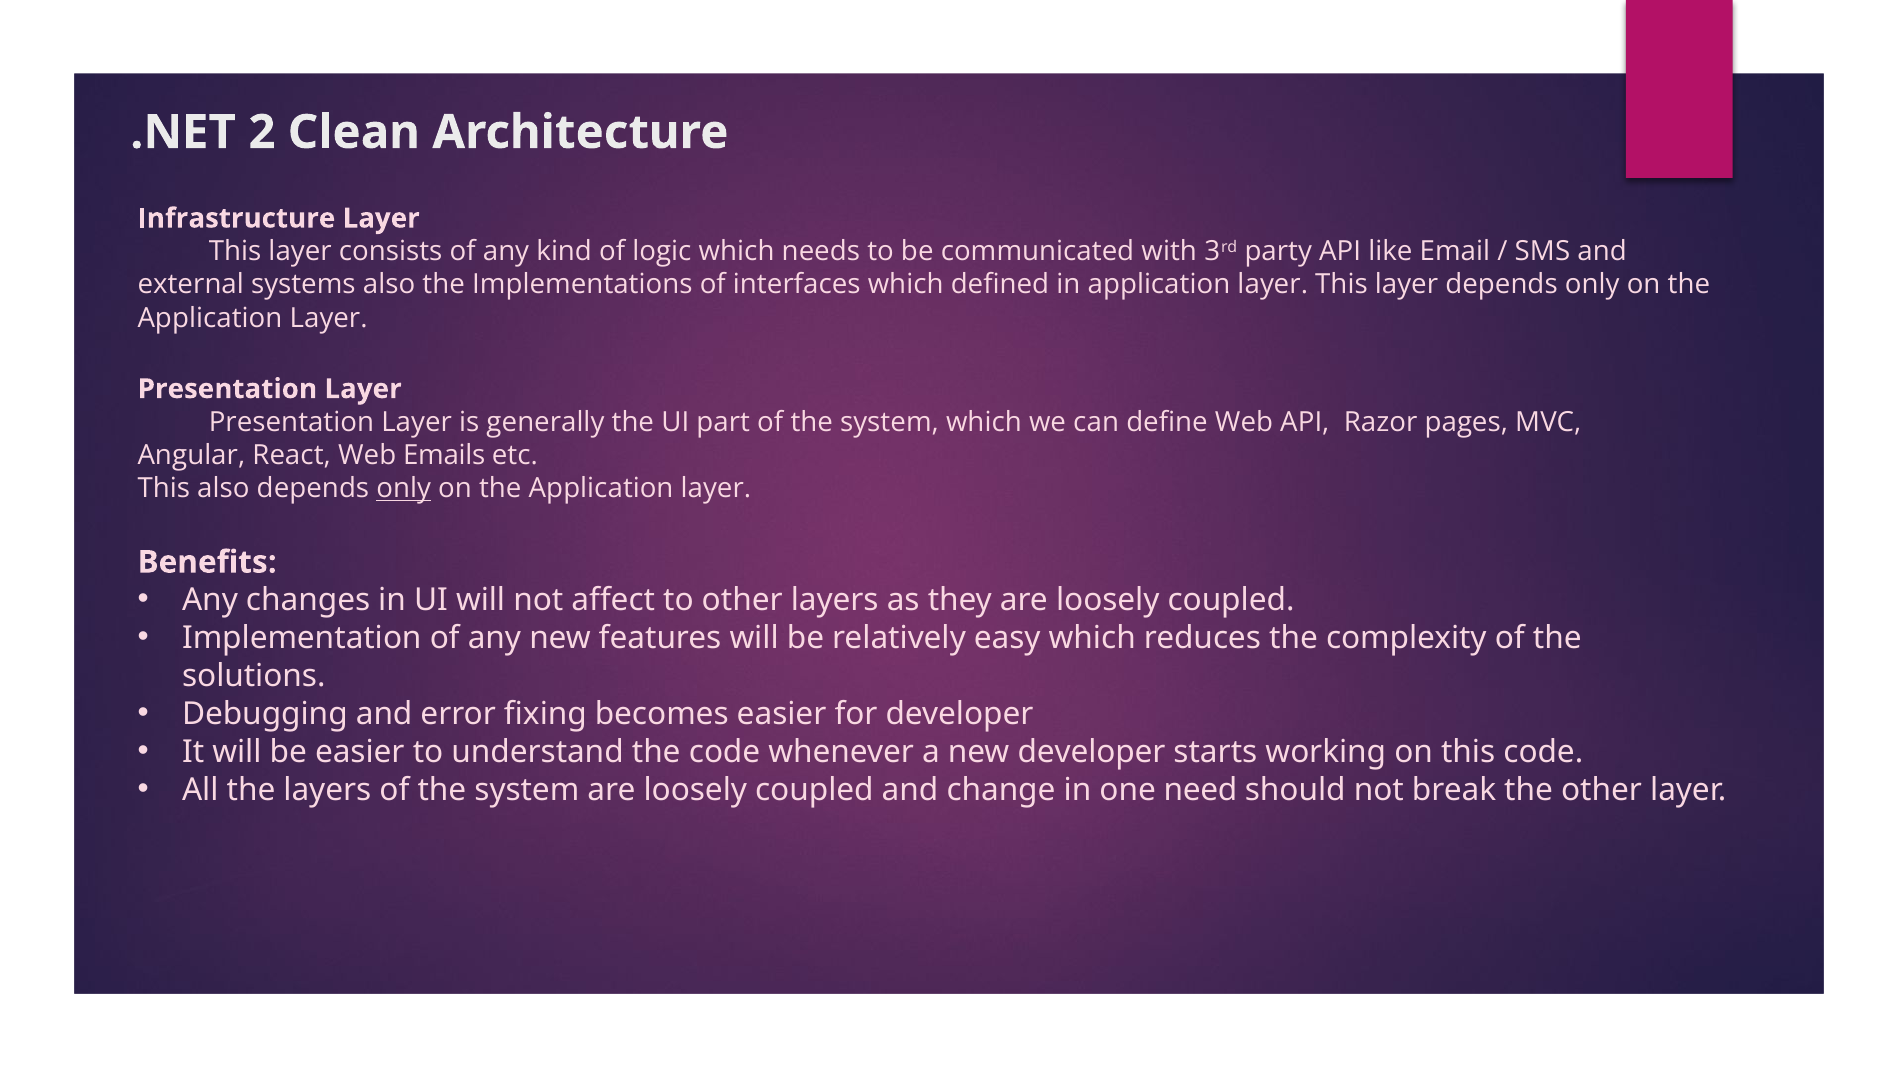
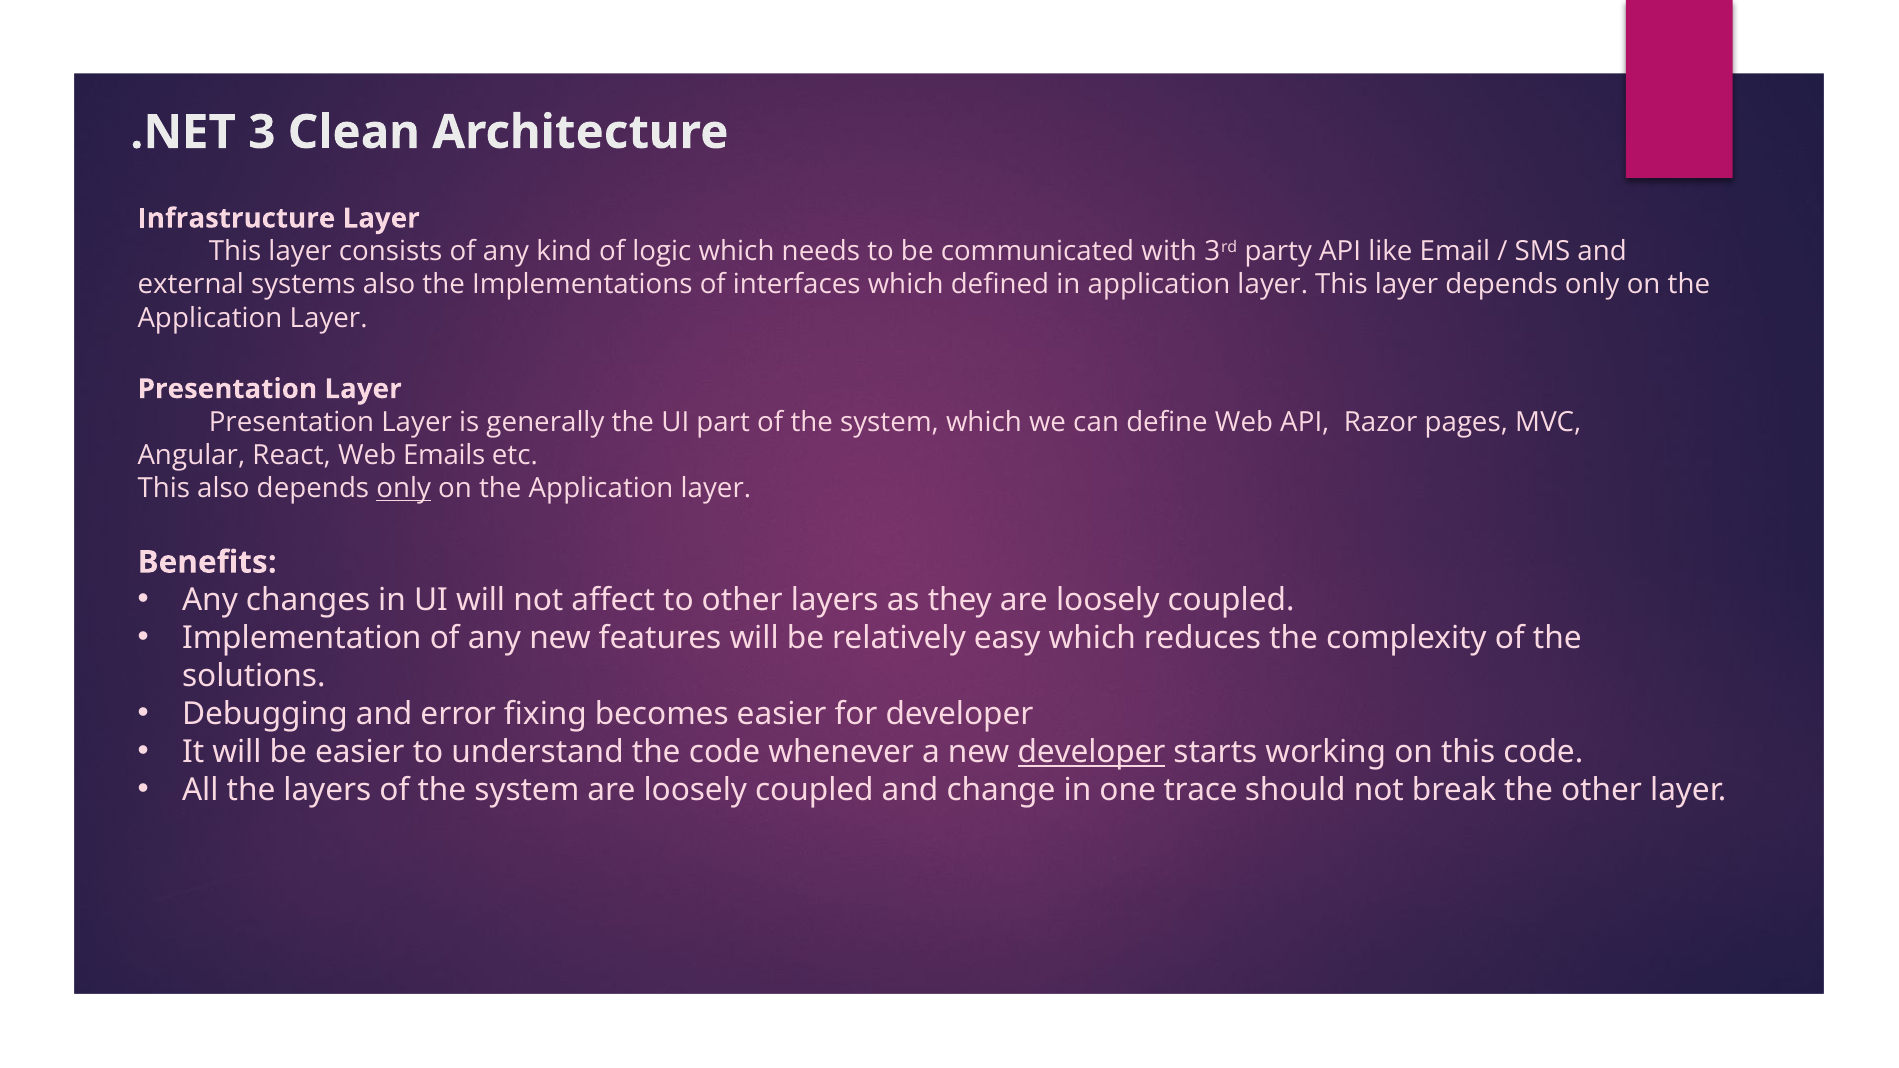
2: 2 -> 3 (262, 132)
developer underline: none -> present (1092, 752)
need: need -> trace (1201, 790)
